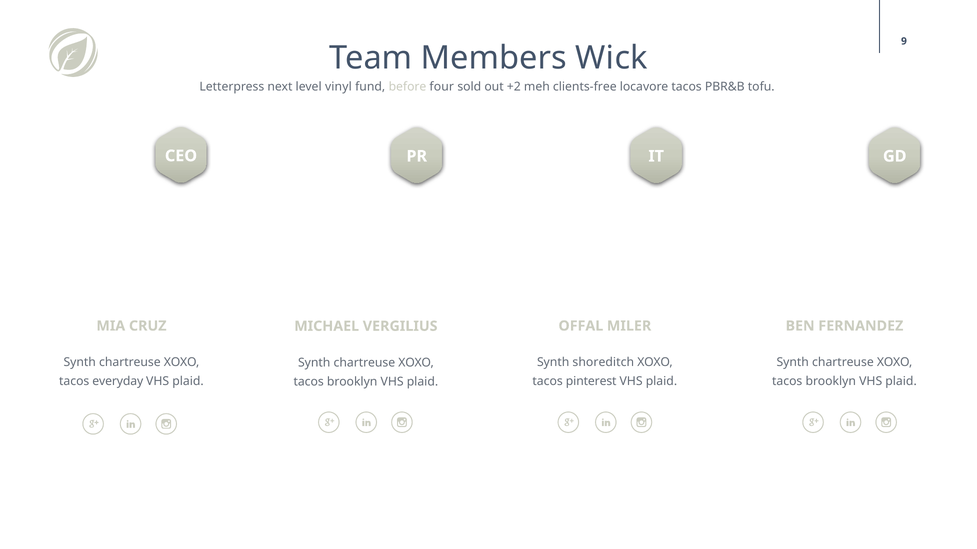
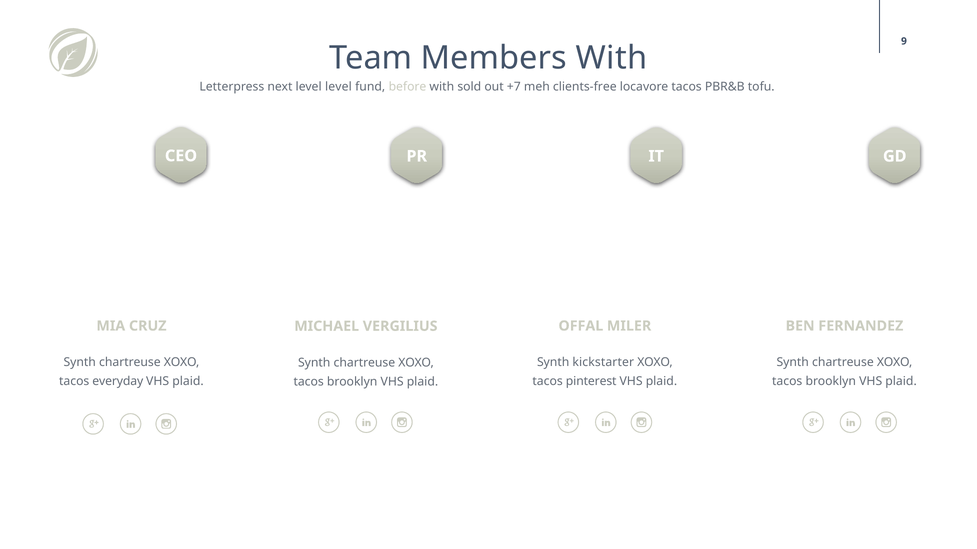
Members Wick: Wick -> With (612, 58)
level vinyl: vinyl -> level (338, 87)
before four: four -> with (442, 87)
+2: +2 -> +7 (514, 87)
shoreditch: shoreditch -> kickstarter (603, 363)
